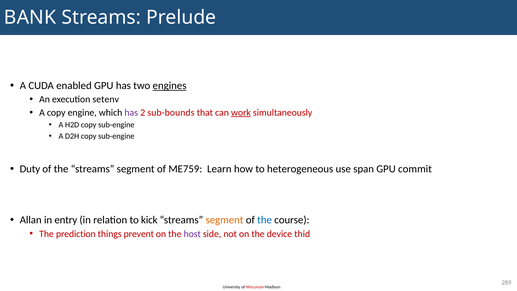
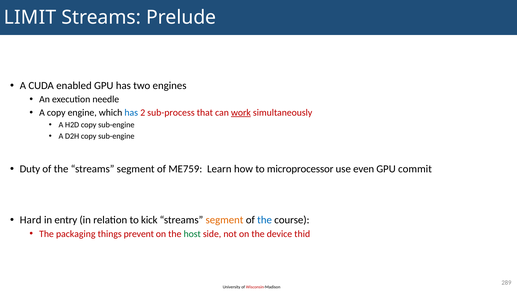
BANK: BANK -> LIMIT (30, 17)
engines underline: present -> none (170, 86)
setenv: setenv -> needle (106, 99)
has colour: purple -> blue (131, 112)
sub-bounds: sub-bounds -> sub-process (171, 112)
heterogeneous: heterogeneous -> microprocessor (300, 169)
span: span -> even (364, 169)
Allan: Allan -> Hard (31, 220)
prediction: prediction -> packaging (76, 234)
host colour: purple -> green (192, 234)
